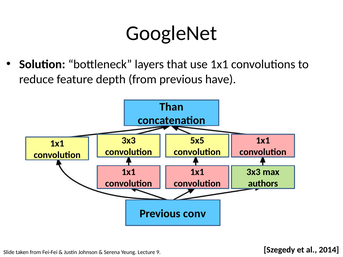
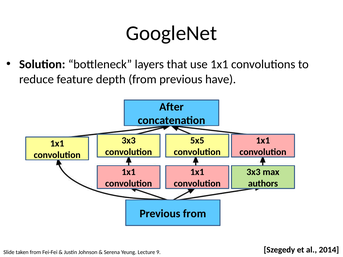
Than: Than -> After (171, 107)
Previous conv: conv -> from (195, 214)
